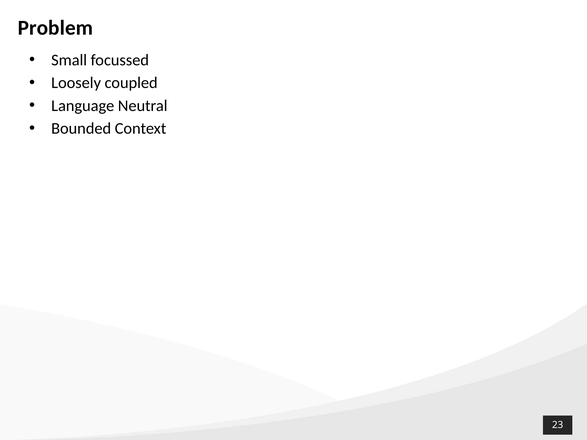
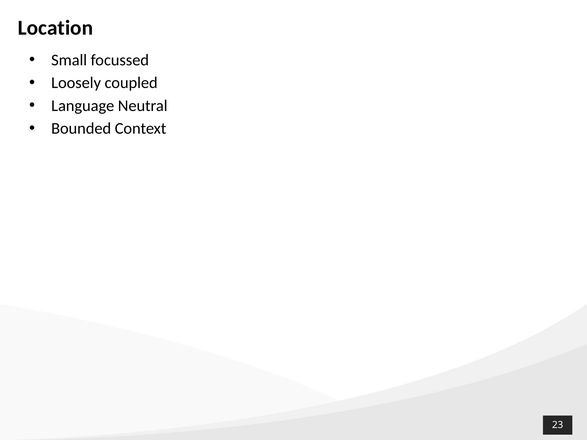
Problem: Problem -> Location (55, 28)
